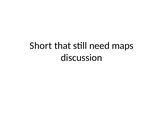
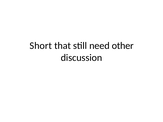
maps: maps -> other (123, 46)
